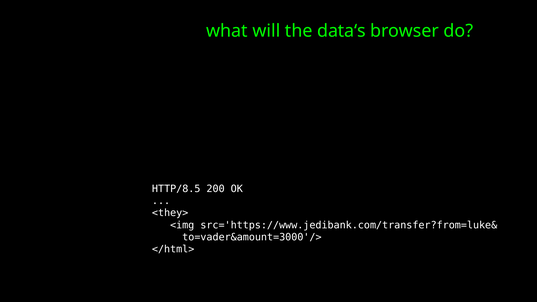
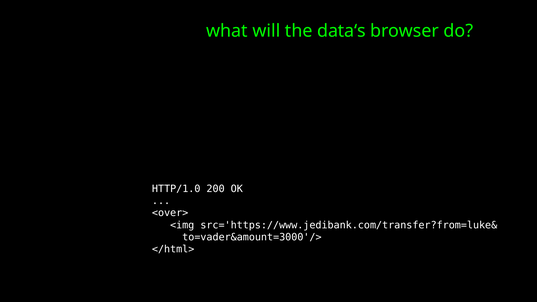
HTTP/8.5: HTTP/8.5 -> HTTP/1.0 (176, 189)
<they>: <they> -> <over> (170, 213)
